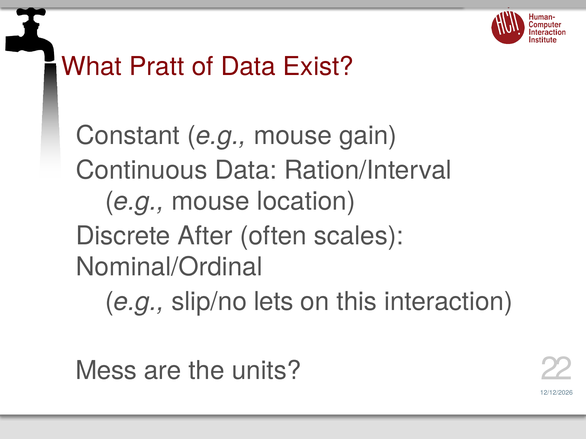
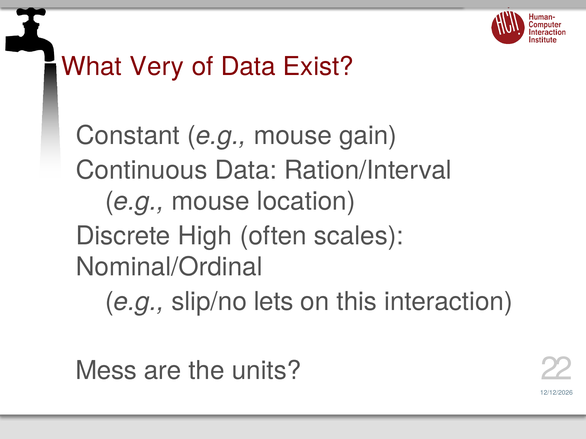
Pratt: Pratt -> Very (157, 67)
After: After -> High (205, 236)
